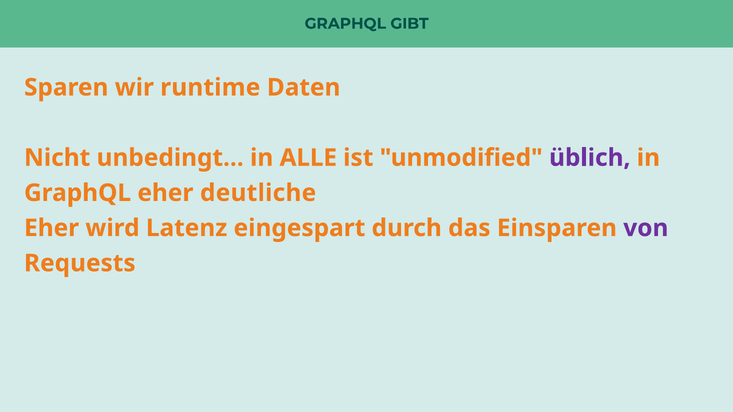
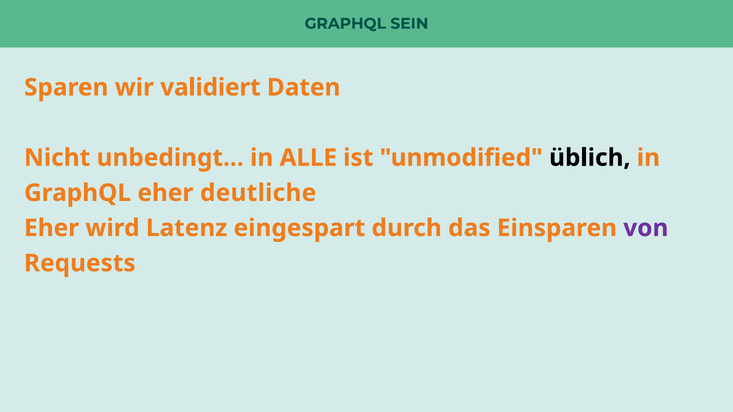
GIBT: GIBT -> SEIN (409, 24)
runtime: runtime -> validiert (210, 88)
üblich colour: purple -> black (590, 158)
